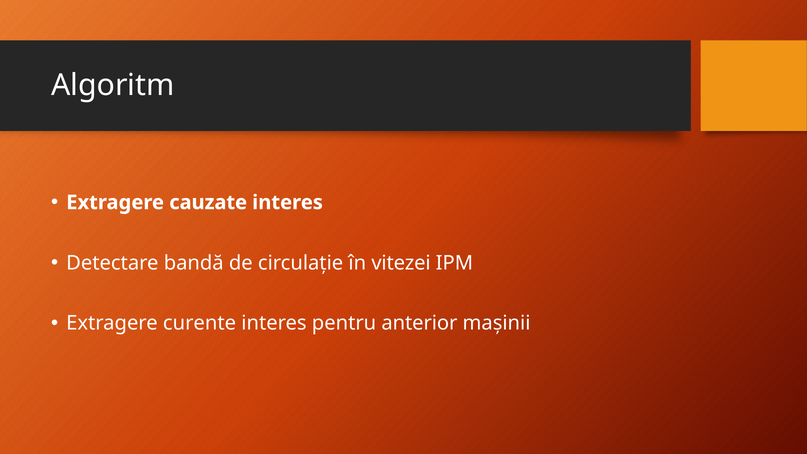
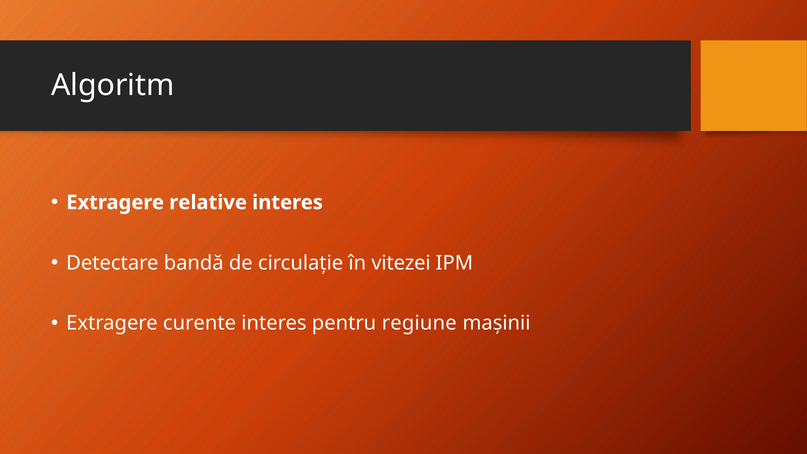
cauzate: cauzate -> relative (208, 202)
anterior: anterior -> regiune (419, 323)
